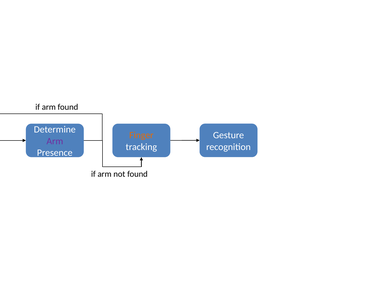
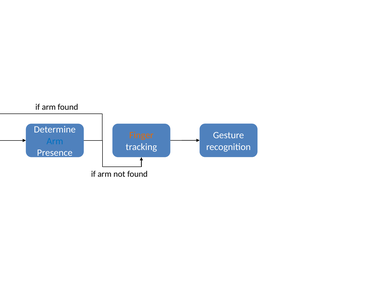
Arm colour: purple -> blue (55, 141)
